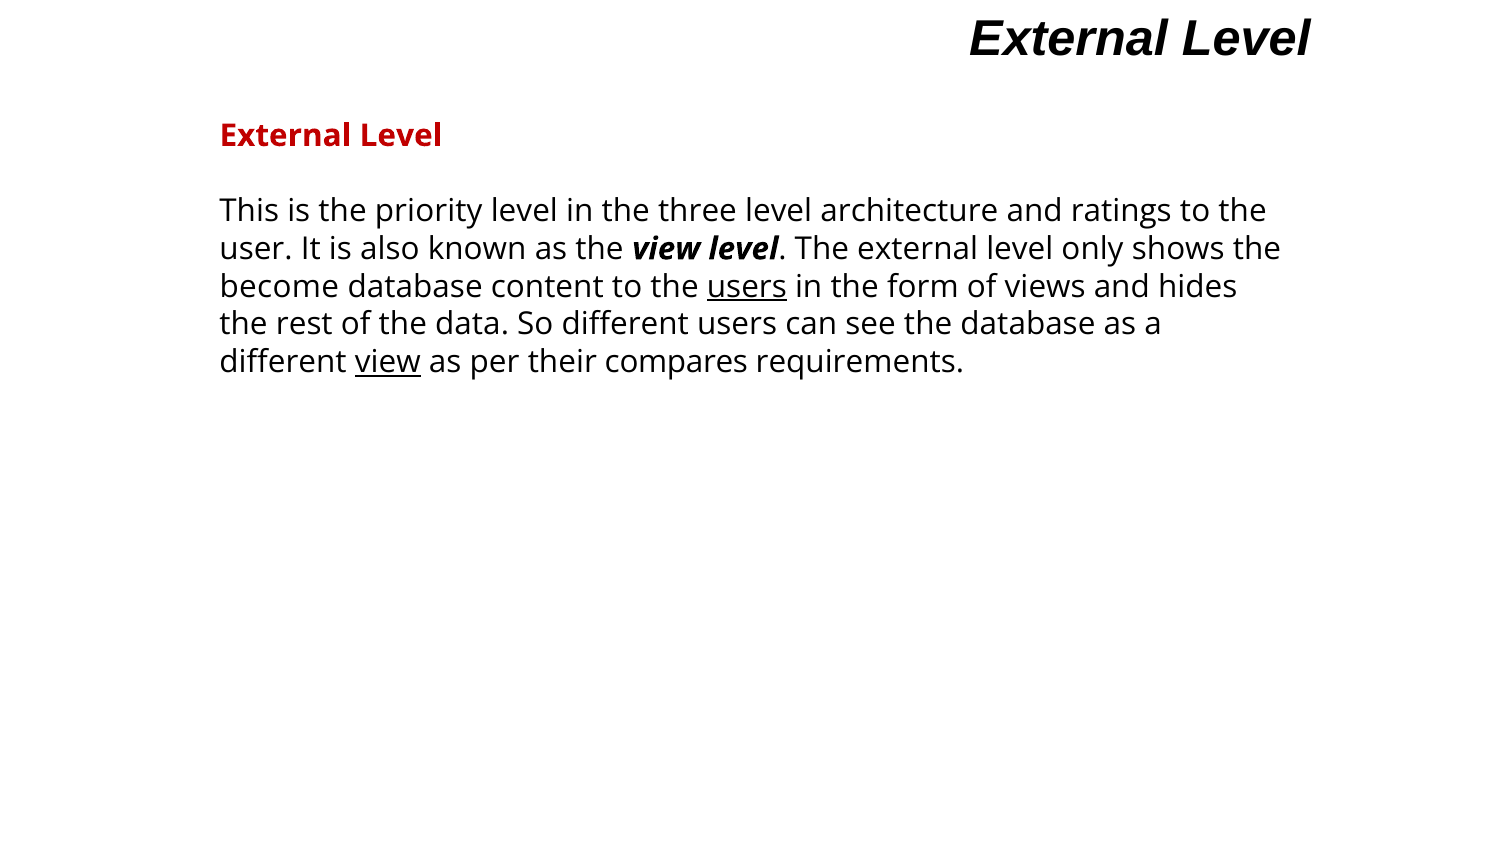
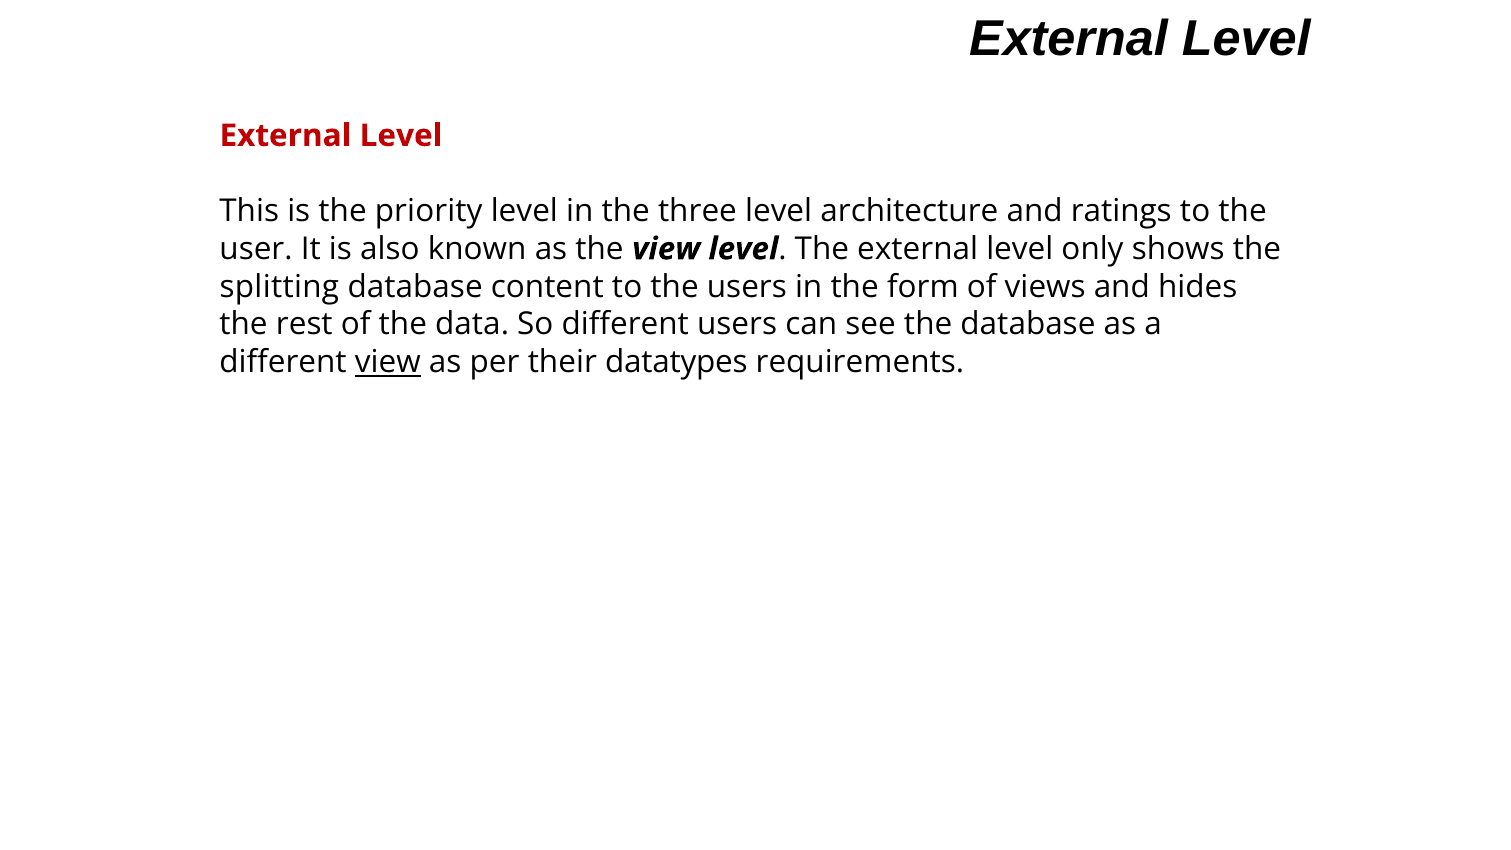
become: become -> splitting (279, 287)
users underline: present -> none (747, 287)
compares: compares -> datatypes (676, 362)
